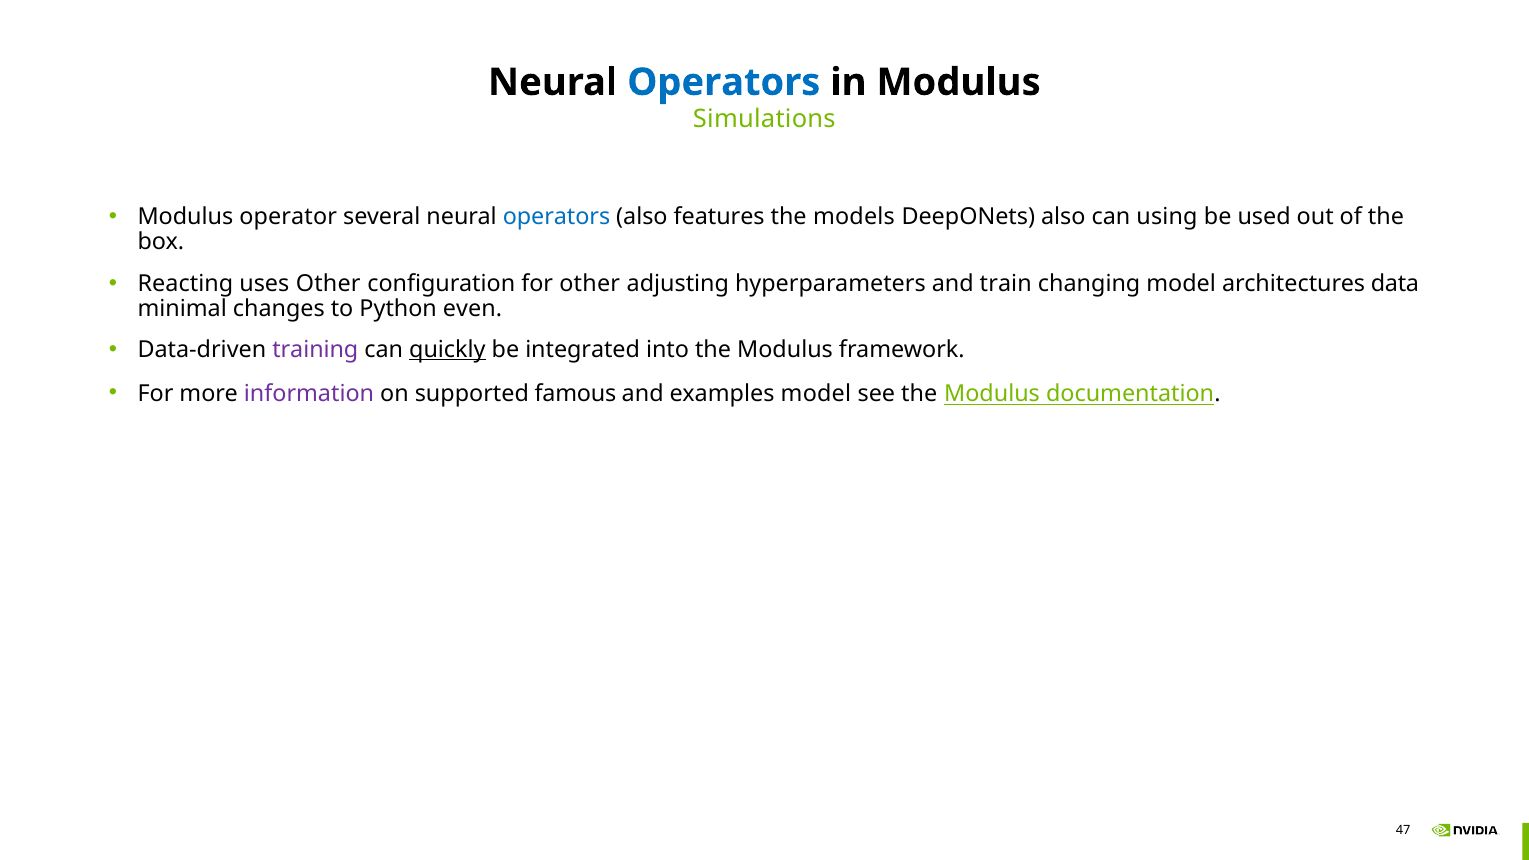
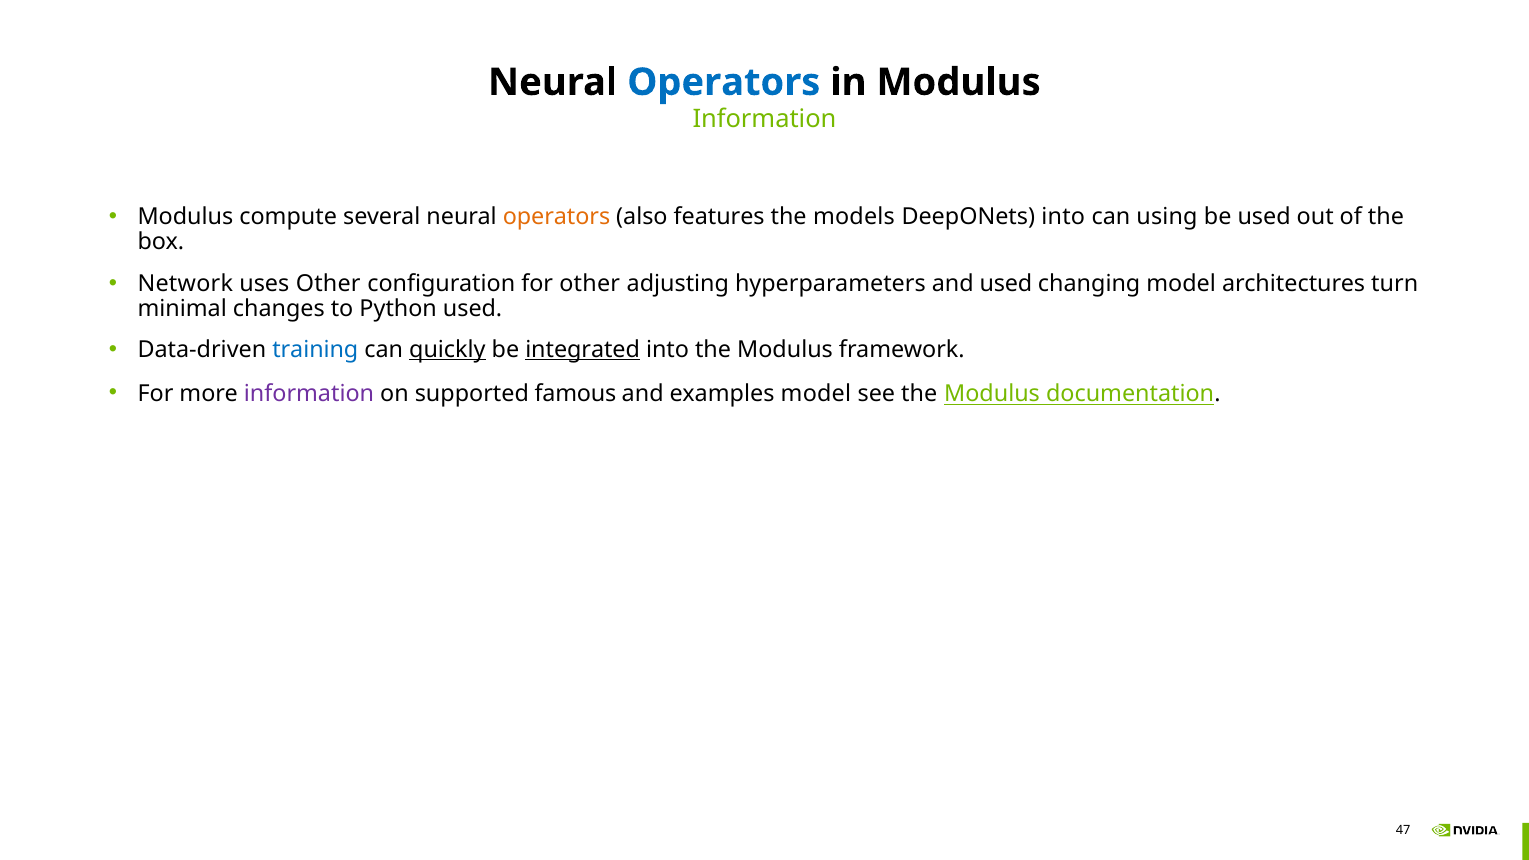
Simulations: Simulations -> Information (764, 119)
operator: operator -> compute (288, 217)
operators colour: blue -> orange (556, 217)
DeepONets also: also -> into (1063, 217)
Reacting: Reacting -> Network (185, 283)
and train: train -> used (1006, 283)
data: data -> turn (1395, 283)
Python even: even -> used (473, 309)
training colour: purple -> blue (315, 350)
integrated underline: none -> present (583, 350)
